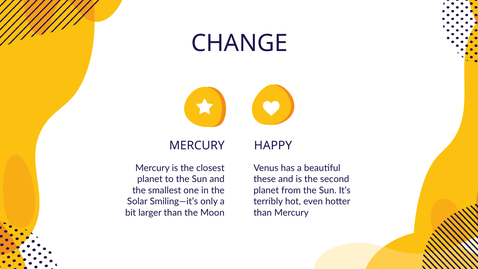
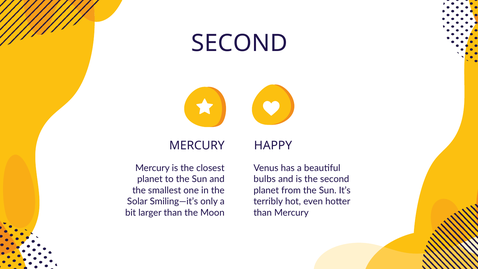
CHANGE: CHANGE -> SECOND (239, 43)
these: these -> bulbs (265, 179)
